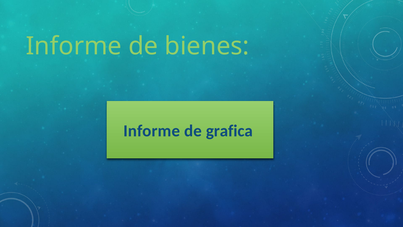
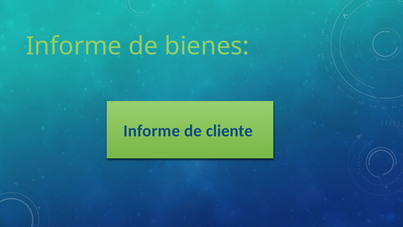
grafica: grafica -> cliente (229, 131)
